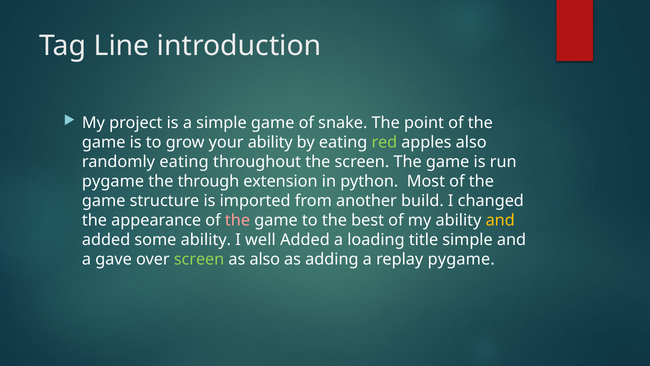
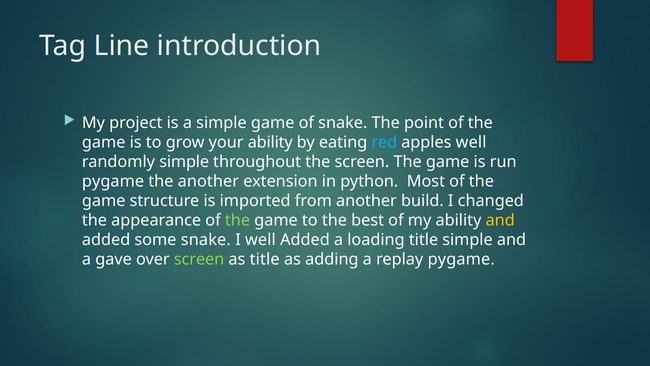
red colour: light green -> light blue (384, 142)
apples also: also -> well (471, 142)
randomly eating: eating -> simple (184, 162)
the through: through -> another (208, 181)
the colour: pink -> light green (238, 220)
some ability: ability -> snake (206, 240)
as also: also -> title (265, 259)
